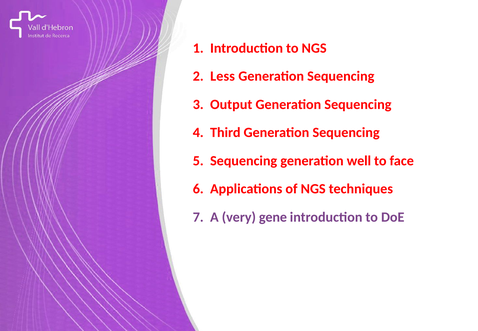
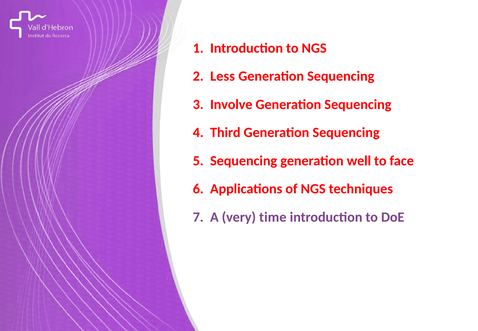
Output: Output -> Involve (231, 104)
gene: gene -> time (273, 217)
